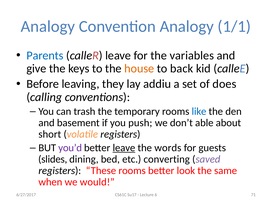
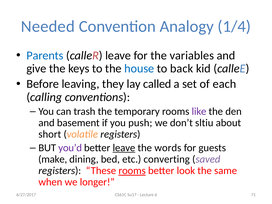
Analogy: Analogy -> Needed (48, 26)
1/1: 1/1 -> 1/4 (234, 26)
house colour: orange -> blue (139, 68)
addiu: addiu -> called (157, 84)
does: does -> each (224, 84)
like colour: blue -> purple (199, 111)
able: able -> sltiu (204, 123)
slides: slides -> make (53, 159)
rooms underline: none -> present (132, 171)
would: would -> longer (97, 182)
